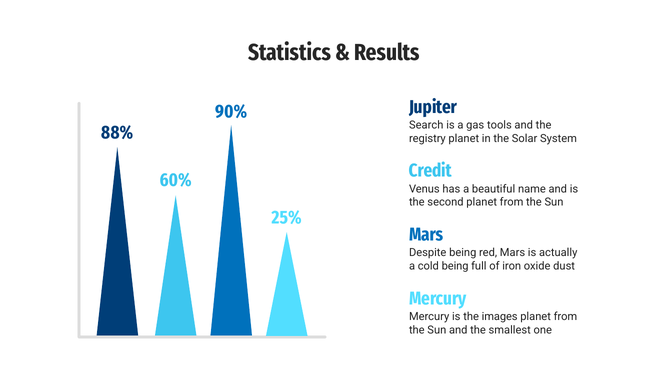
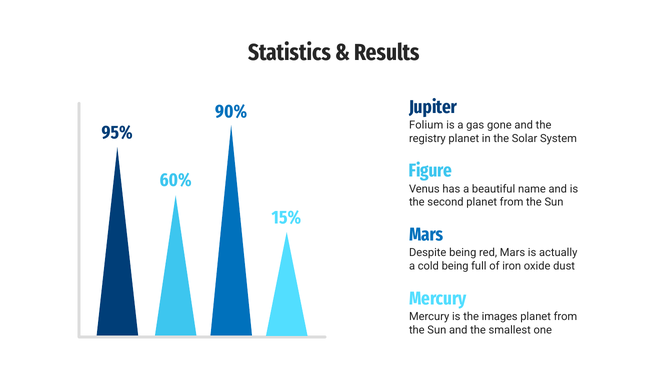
Search: Search -> Folium (426, 125)
tools: tools -> gone (499, 125)
88%: 88% -> 95% (117, 132)
Credit: Credit -> Figure (430, 171)
25%: 25% -> 15% (287, 217)
